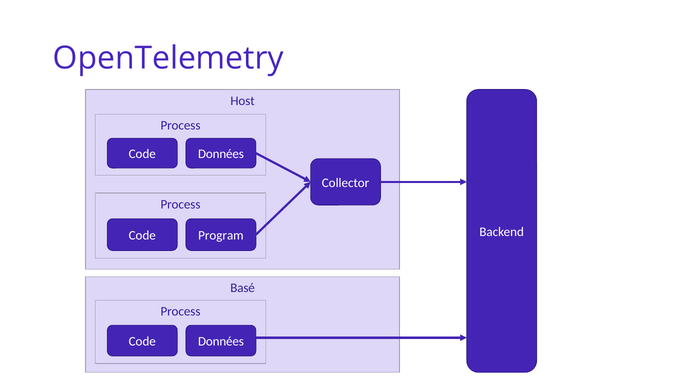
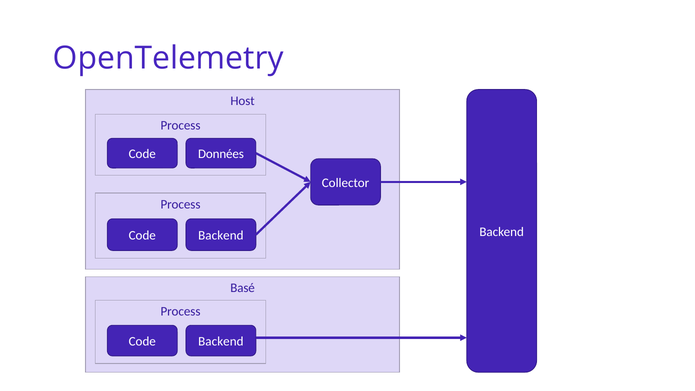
Program: Program -> Backend (221, 236)
Données: Données -> Backend (221, 341)
